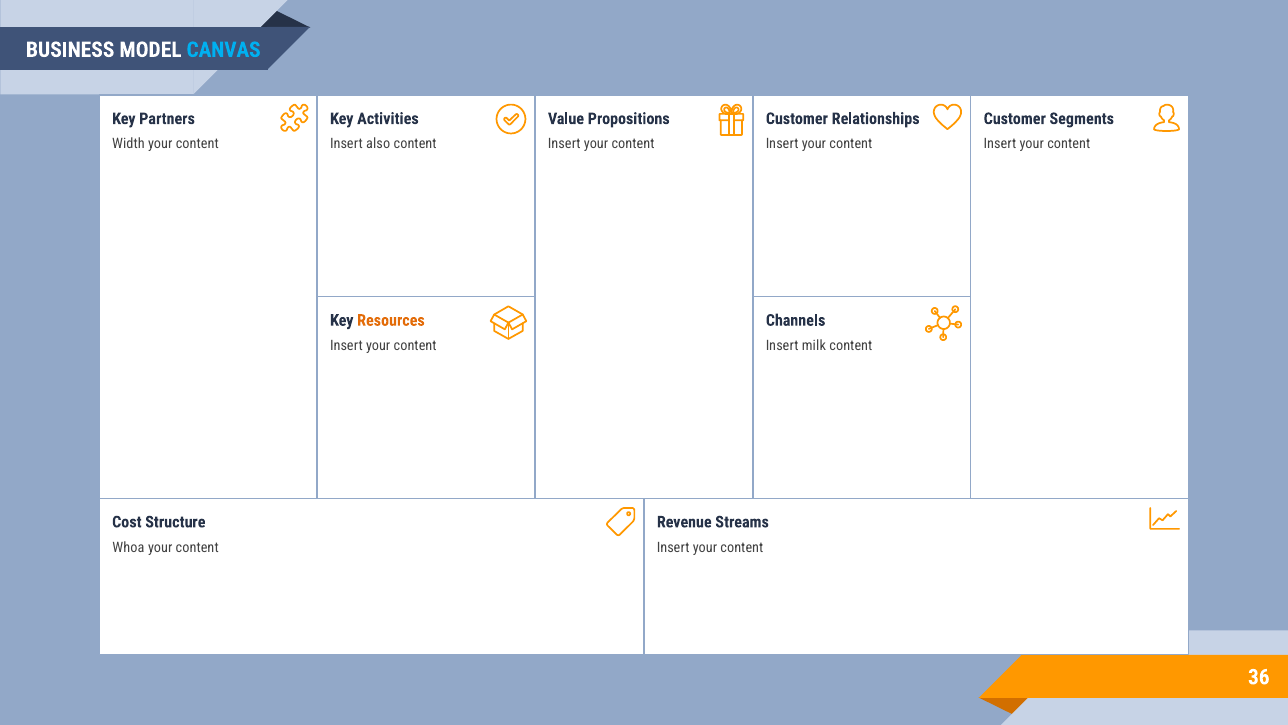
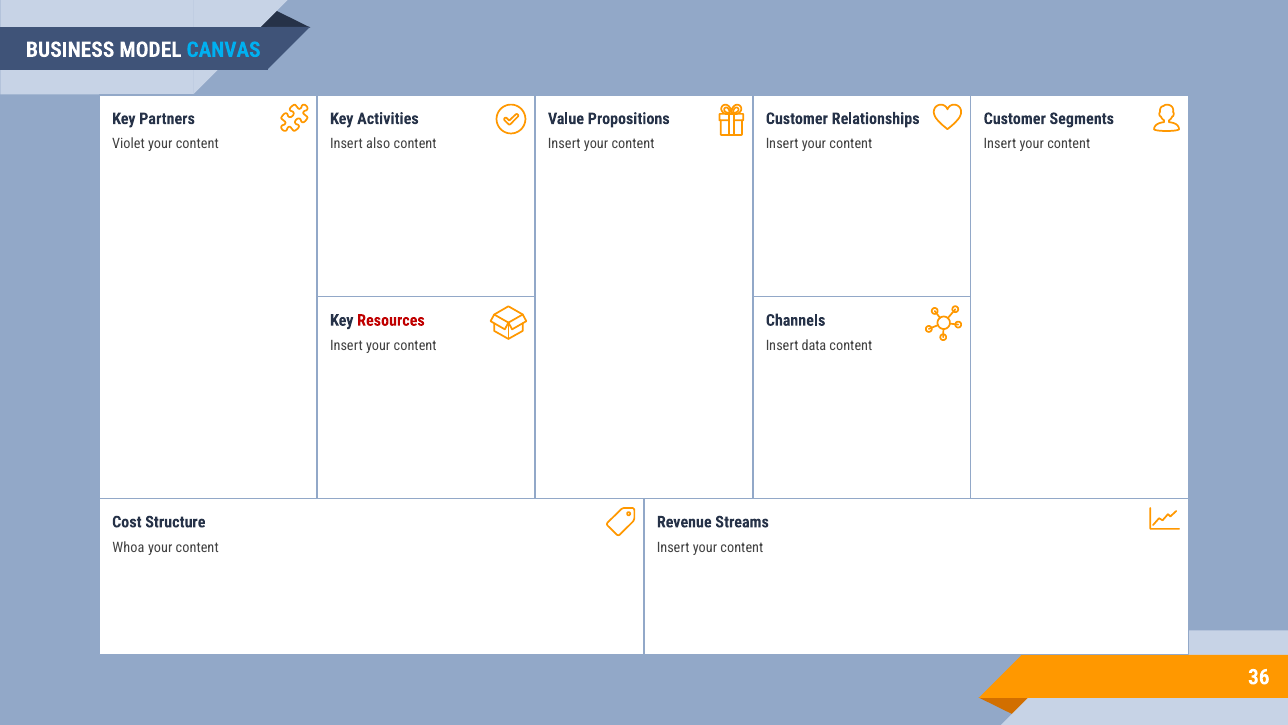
Width: Width -> Violet (129, 144)
Resources colour: orange -> red (391, 320)
milk: milk -> data (814, 345)
